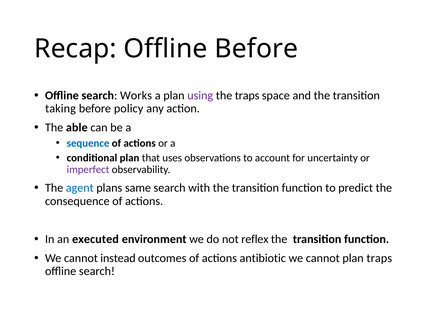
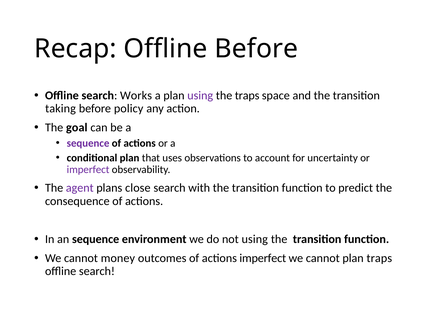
able: able -> goal (77, 127)
sequence colour: blue -> purple (88, 143)
agent colour: blue -> purple (80, 188)
same: same -> close (138, 188)
an executed: executed -> sequence (96, 239)
not reflex: reflex -> using (255, 239)
instead: instead -> money (118, 258)
actions antibiotic: antibiotic -> imperfect (263, 258)
